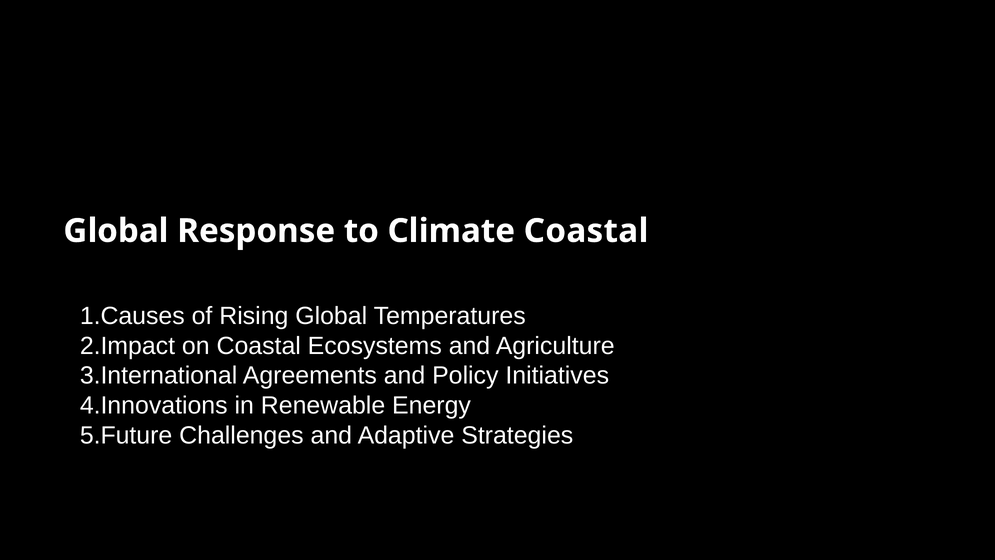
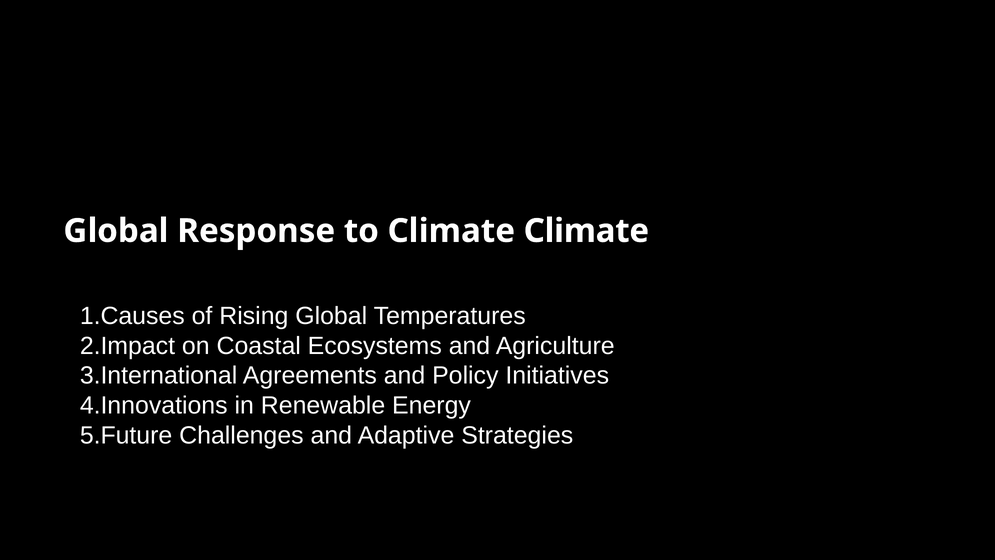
Climate Coastal: Coastal -> Climate (586, 231)
